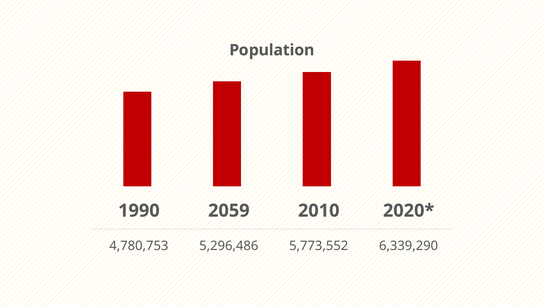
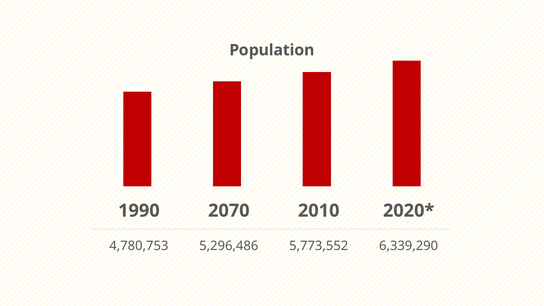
2059: 2059 -> 2070 (229, 211)
